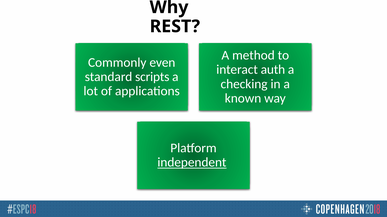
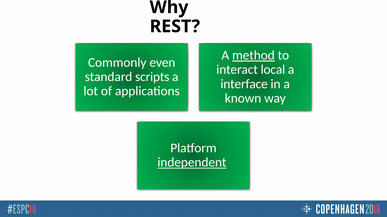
method underline: none -> present (253, 55)
auth: auth -> local (273, 70)
checking: checking -> interface (244, 84)
